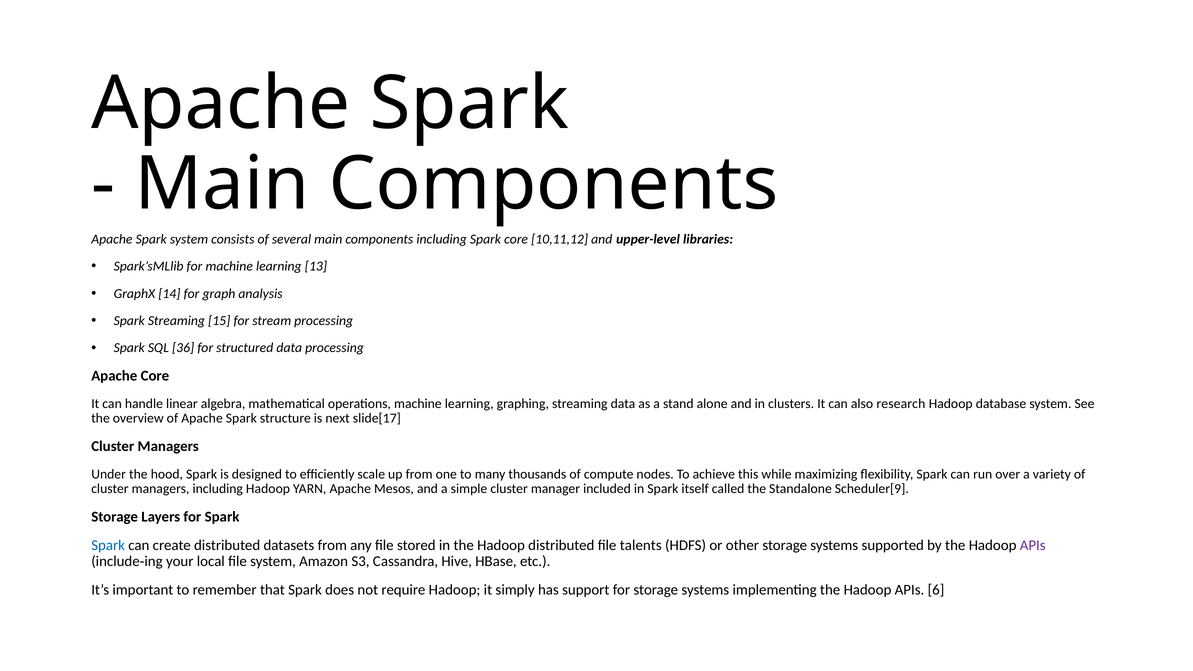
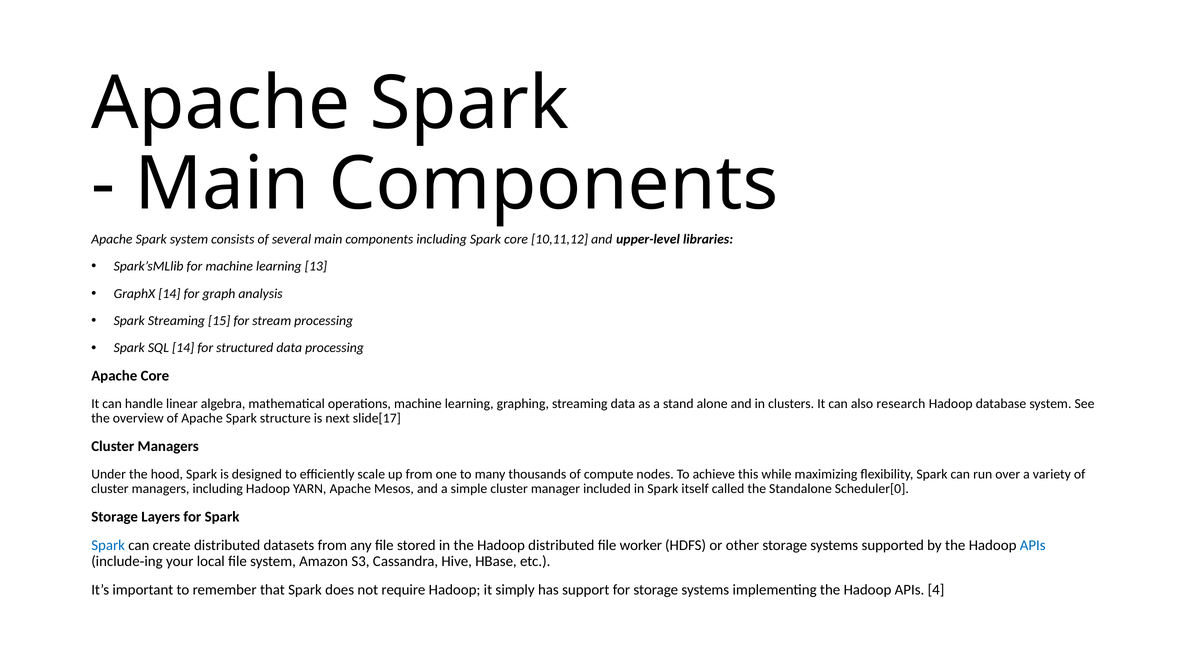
SQL 36: 36 -> 14 (183, 348)
Scheduler[9: Scheduler[9 -> Scheduler[0 (872, 489)
talents: talents -> worker (641, 545)
APIs colour: purple -> blue (1033, 545)
6: 6 -> 4 (936, 590)
